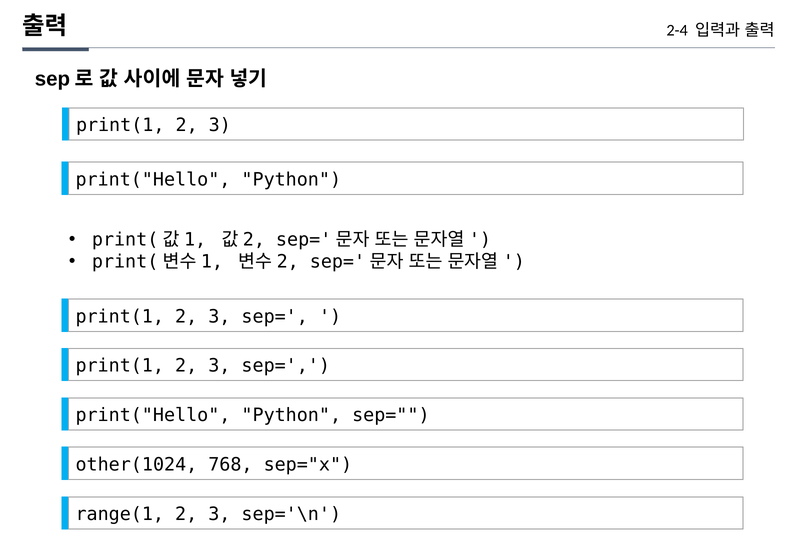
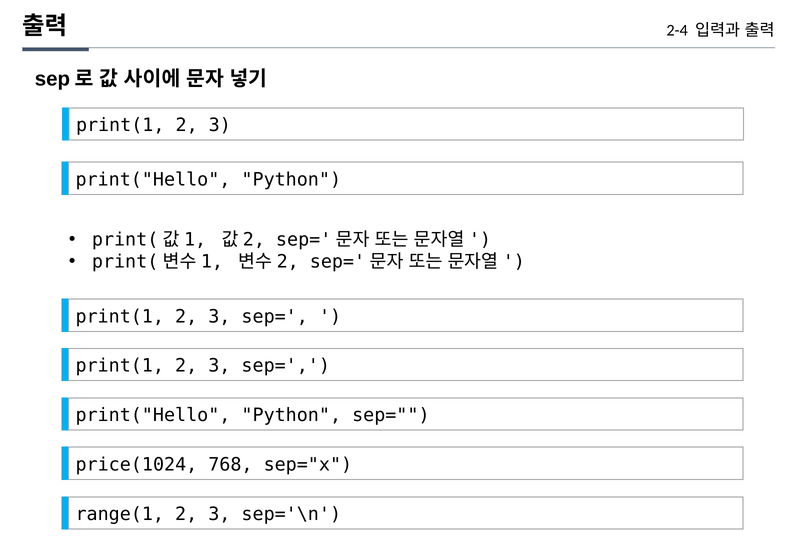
other(1024: other(1024 -> price(1024 (136, 464)
